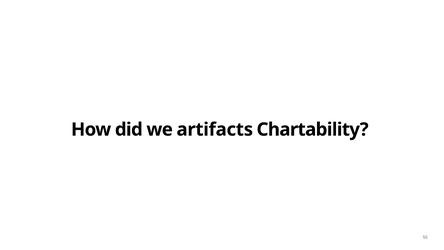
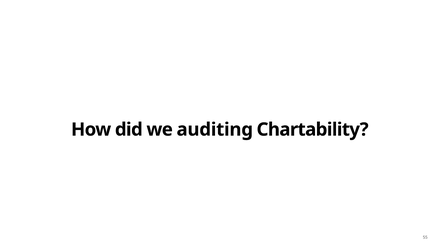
artifacts: artifacts -> auditing (215, 129)
